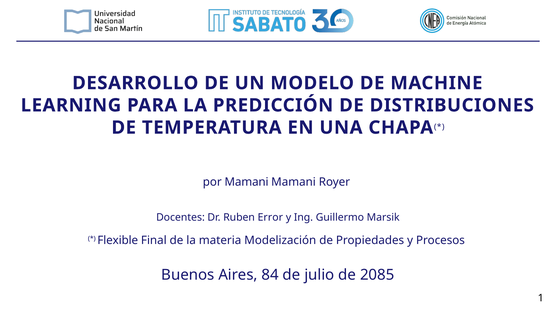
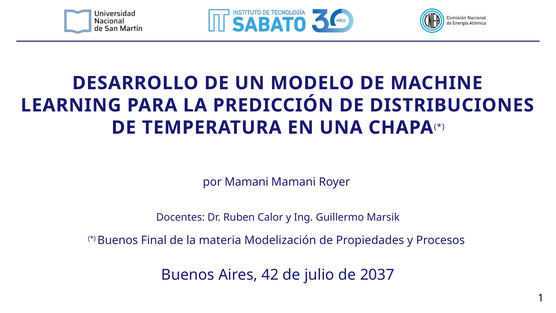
Error: Error -> Calor (270, 217)
Flexible: Flexible -> Buenos (118, 240)
84: 84 -> 42 (270, 275)
2085: 2085 -> 2037 (377, 275)
